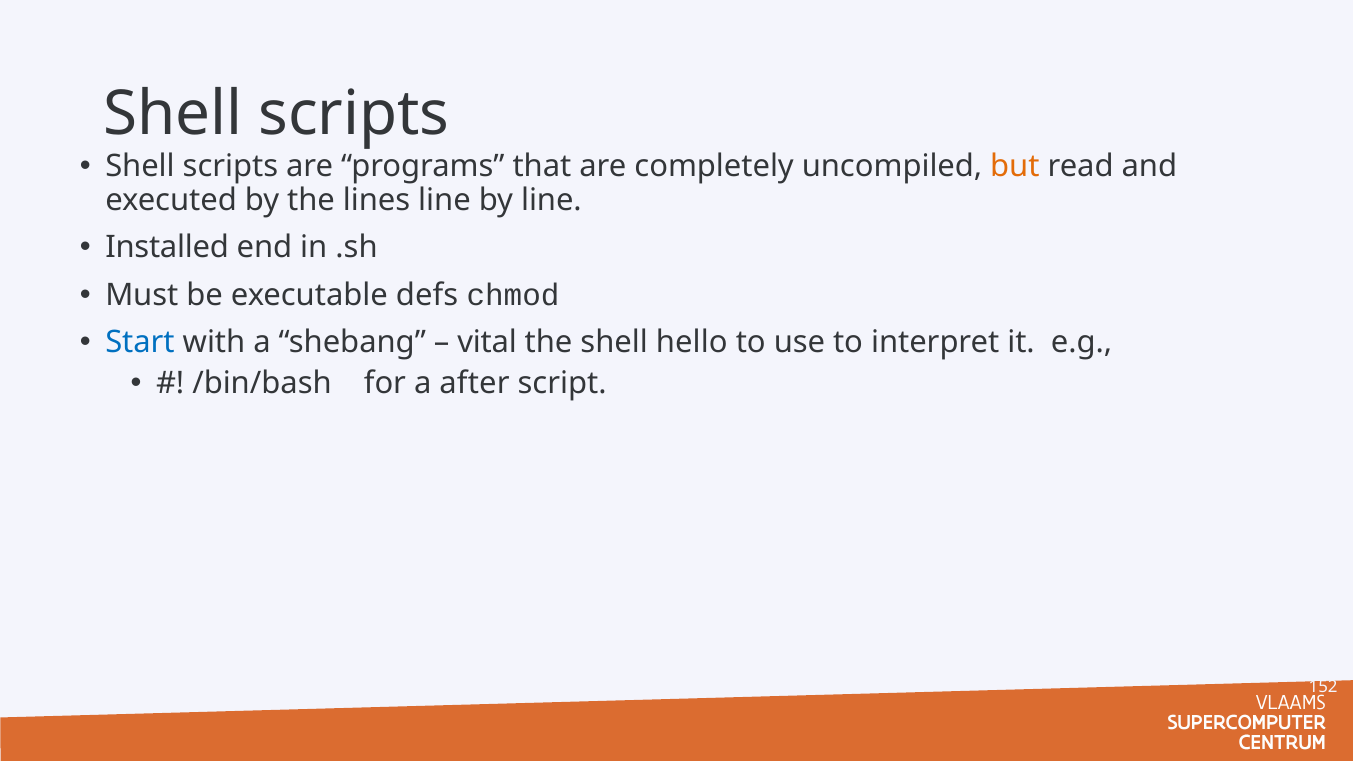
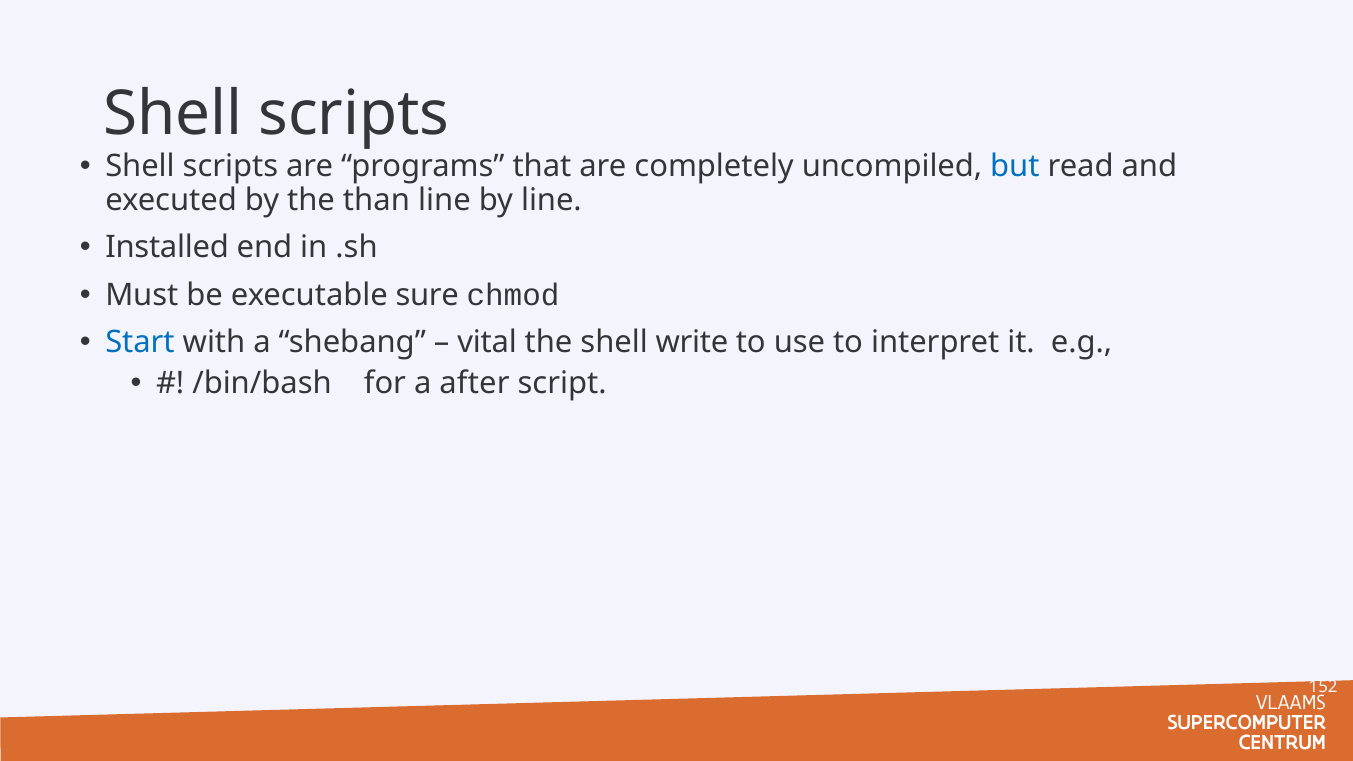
but colour: orange -> blue (1015, 166)
lines: lines -> than (376, 200)
defs: defs -> sure (427, 295)
hello: hello -> write (692, 343)
